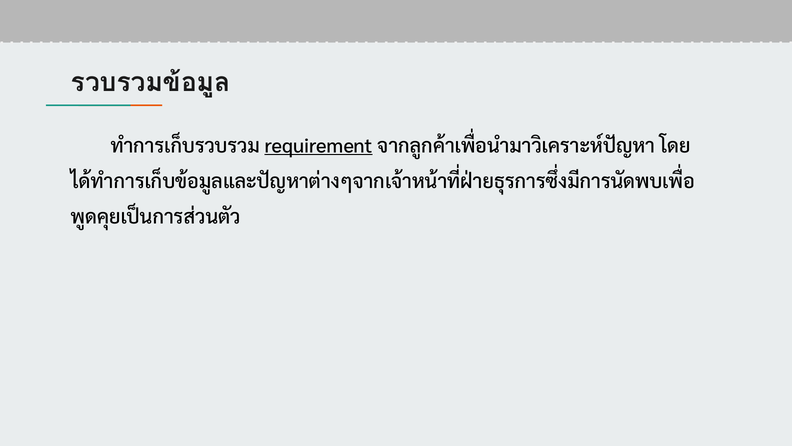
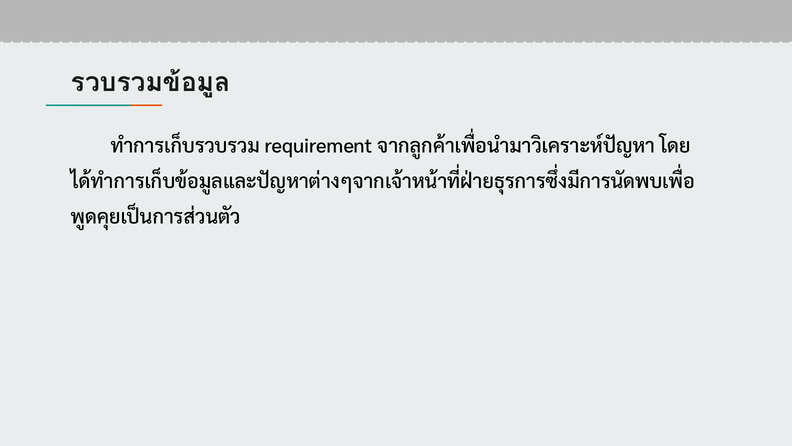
requirement underline: present -> none (319, 146)
